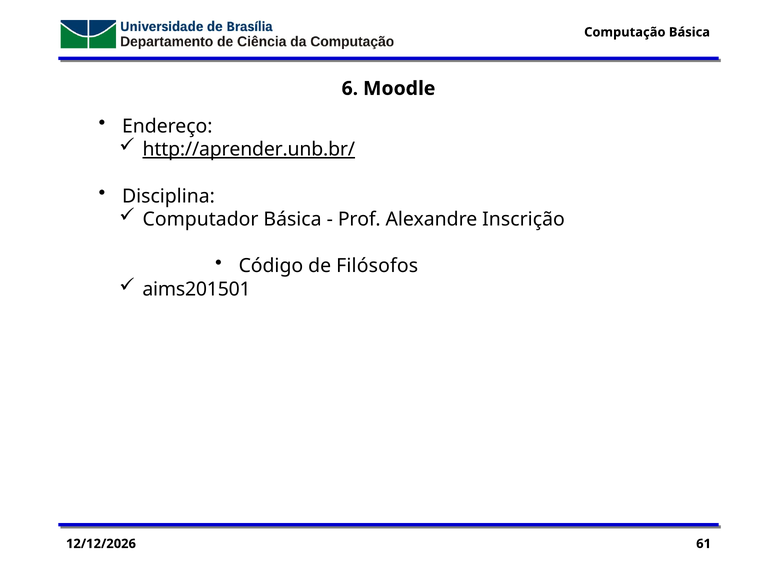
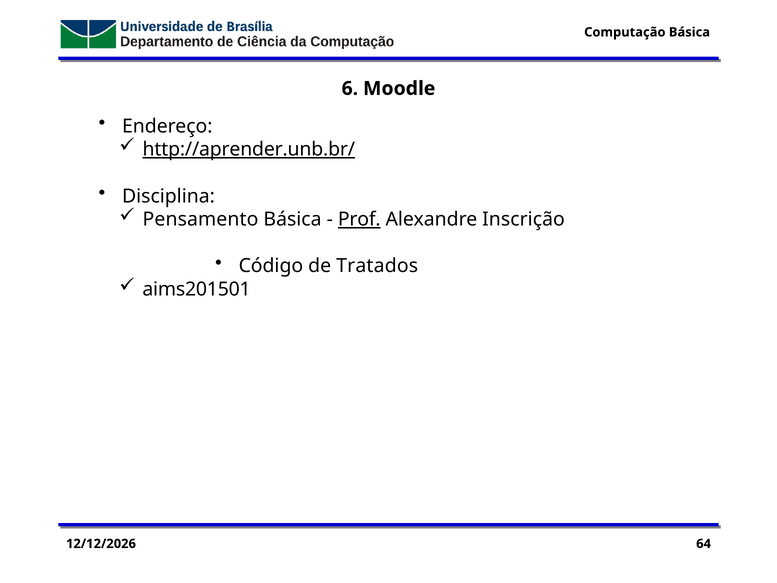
Computador: Computador -> Pensamento (200, 219)
Prof underline: none -> present (359, 219)
Filósofos: Filósofos -> Tratados (377, 266)
61: 61 -> 64 (704, 544)
